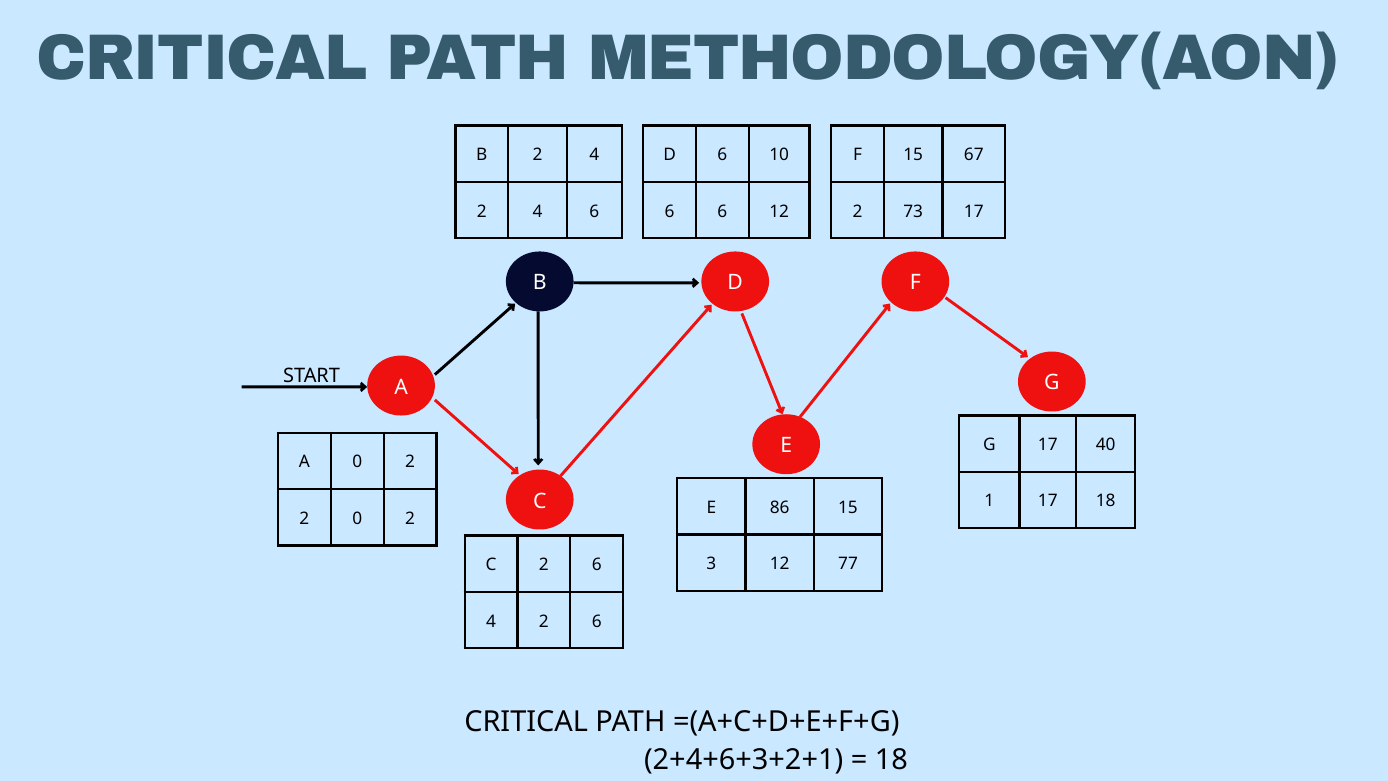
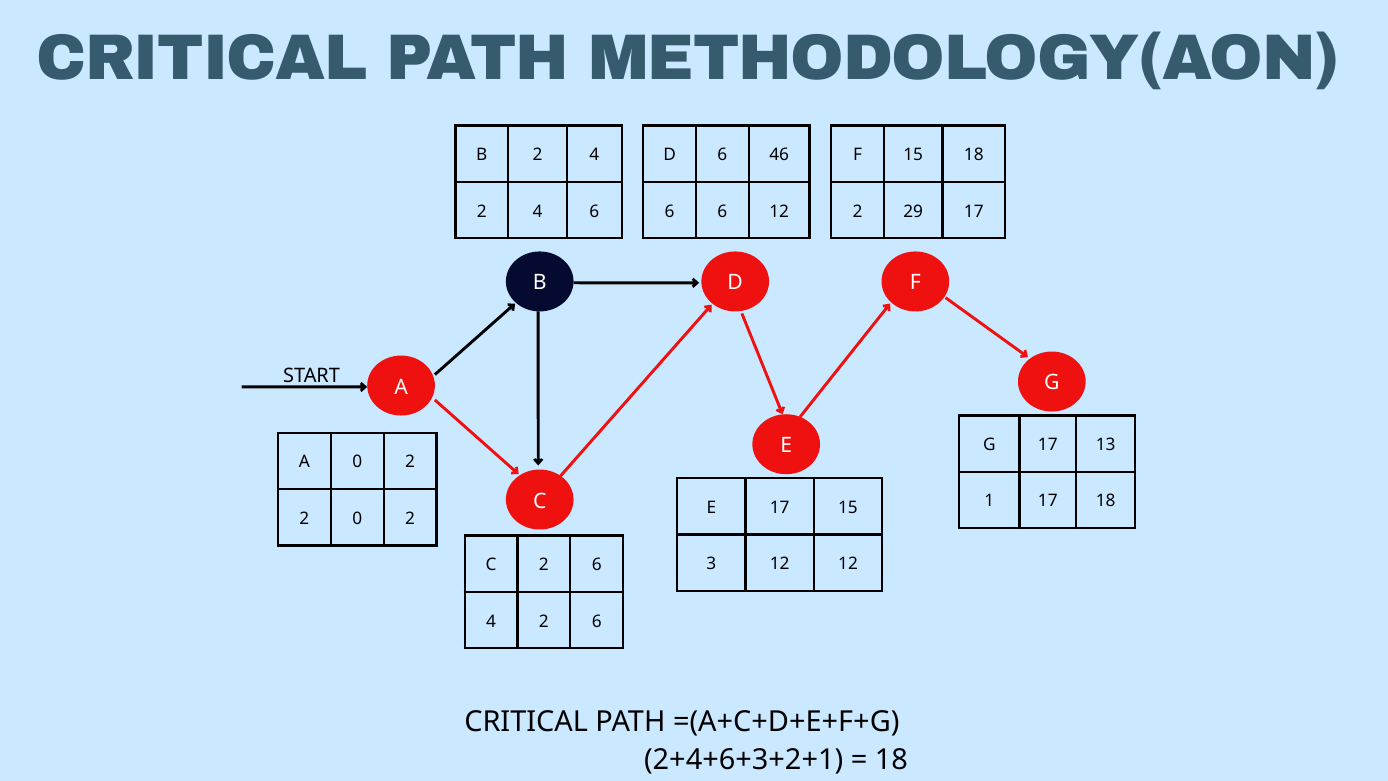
10: 10 -> 46 (779, 155)
15 67: 67 -> 18 (974, 155)
73: 73 -> 29 (913, 211)
40: 40 -> 13 (1106, 445)
E 86: 86 -> 17 (780, 507)
12 77: 77 -> 12 (848, 564)
